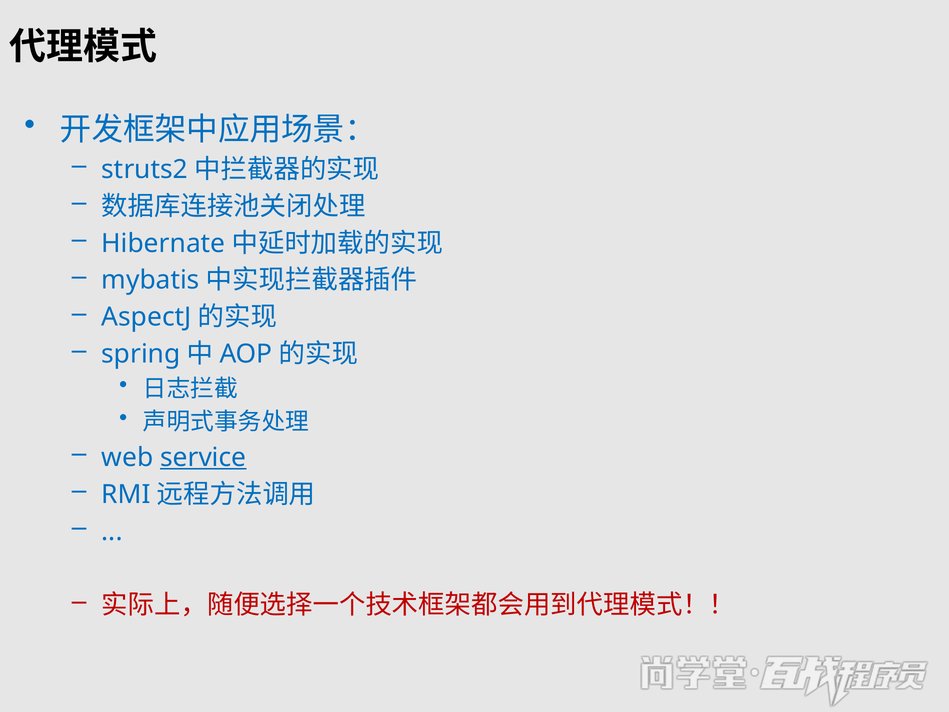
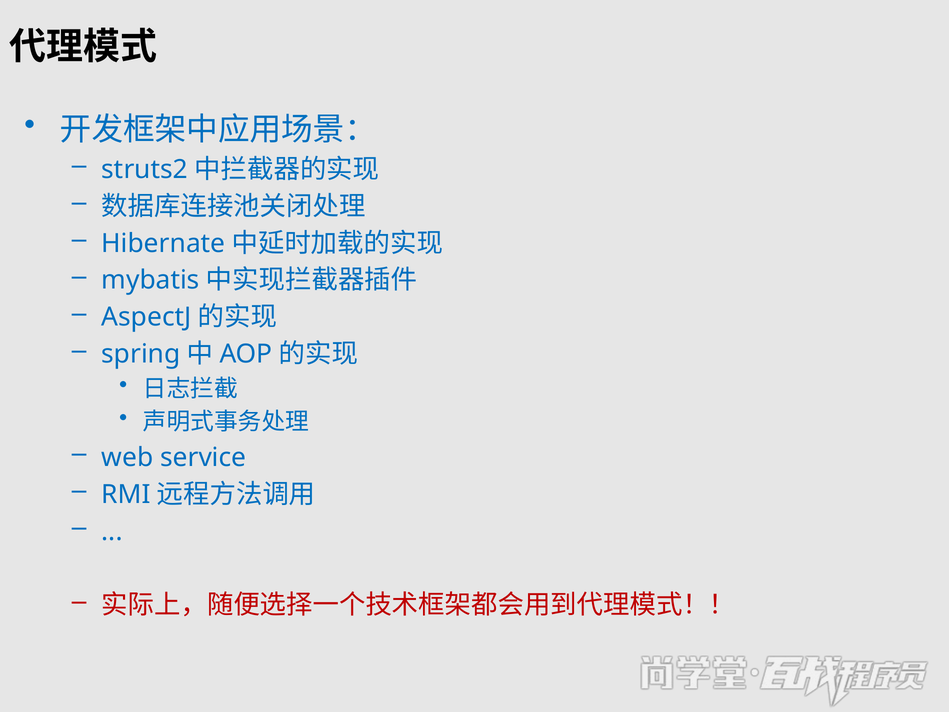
service underline: present -> none (203, 457)
